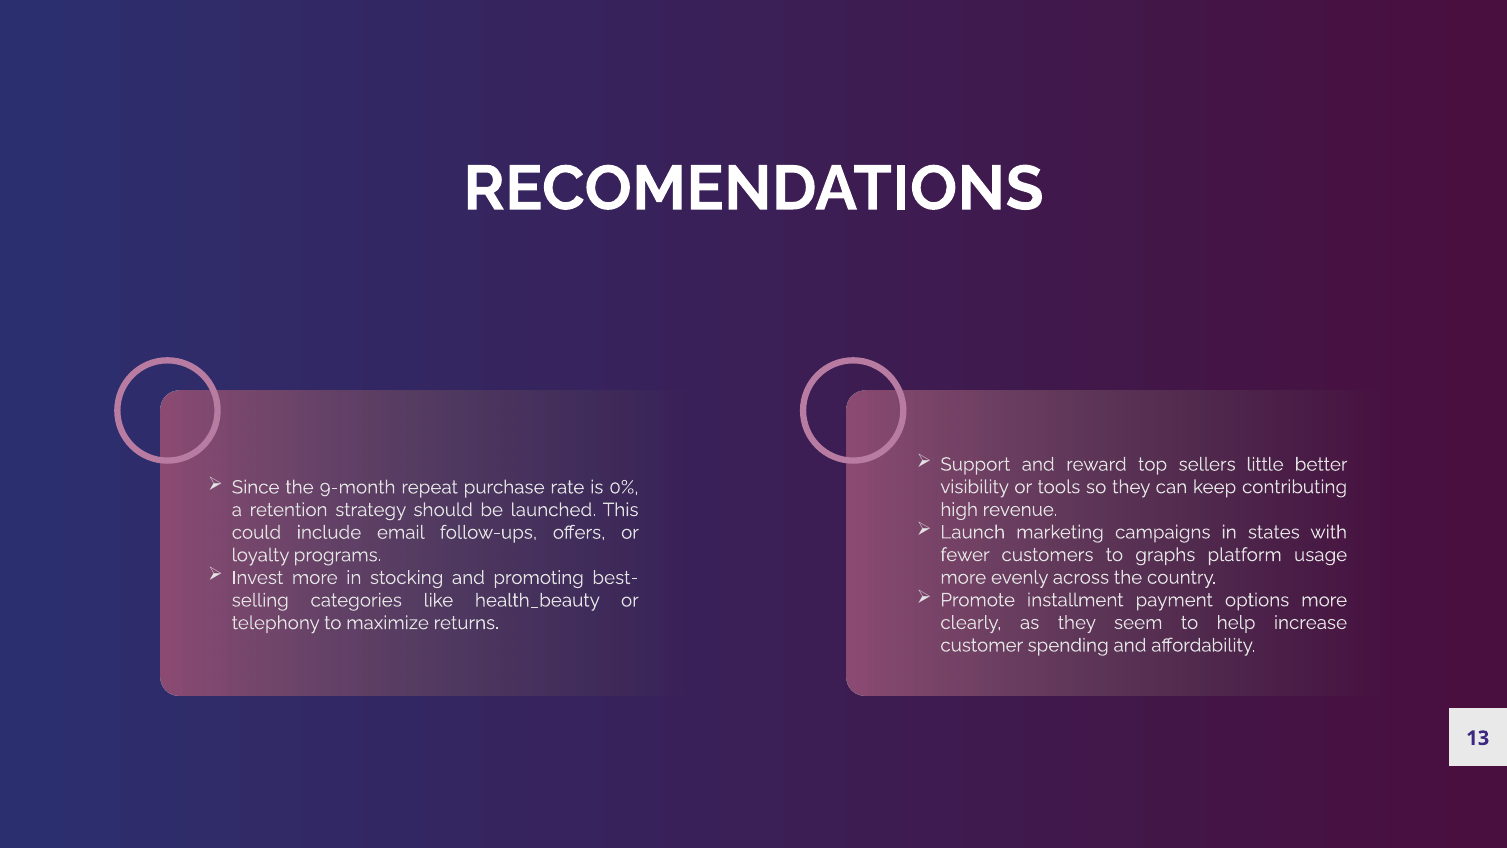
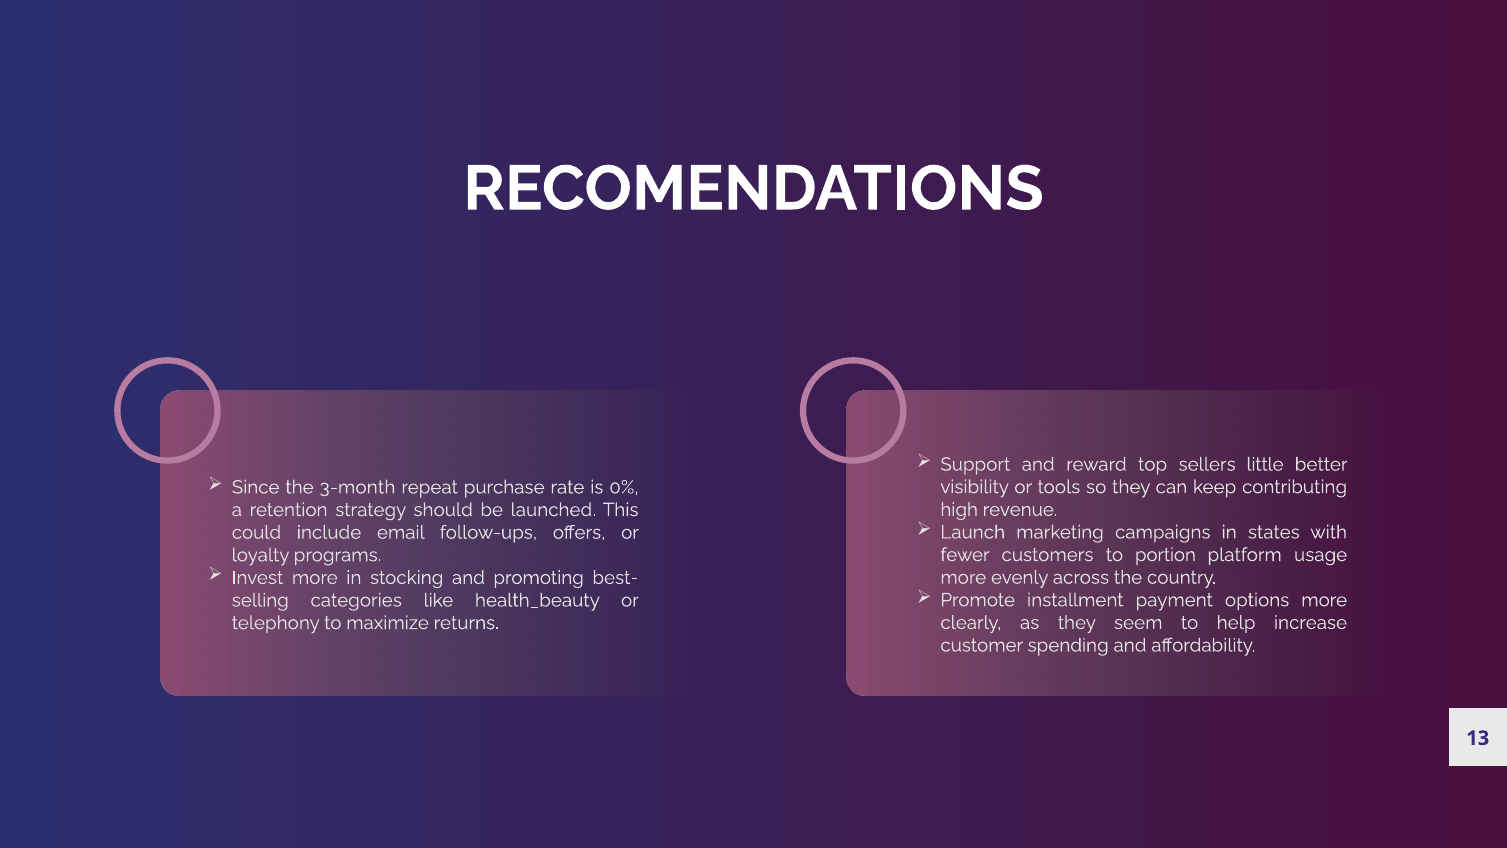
9-month: 9-month -> 3-month (357, 487)
graphs: graphs -> portion (1165, 555)
